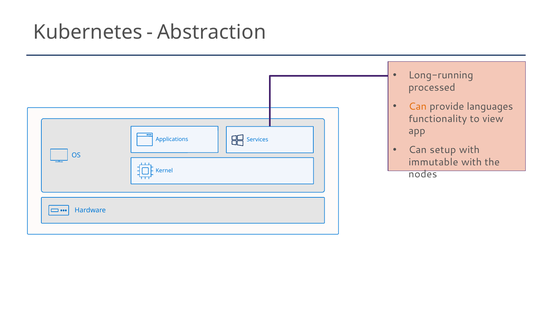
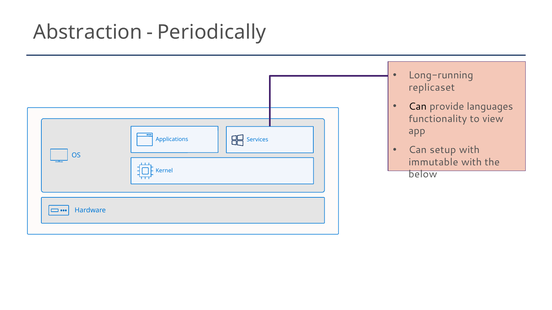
Kubernetes: Kubernetes -> Abstraction (88, 32)
Abstraction: Abstraction -> Periodically (212, 32)
processed: processed -> replicaset (432, 88)
Can colour: orange -> black (418, 107)
nodes: nodes -> below (423, 175)
